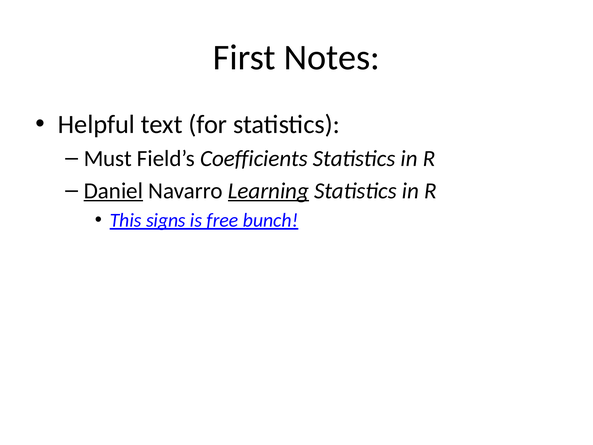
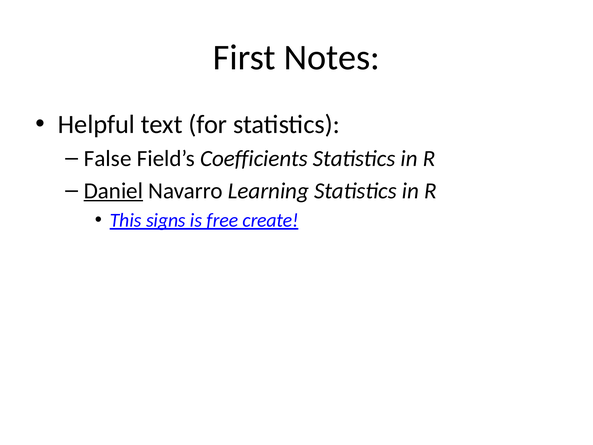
Must: Must -> False (108, 158)
Learning underline: present -> none (268, 191)
bunch: bunch -> create (271, 220)
